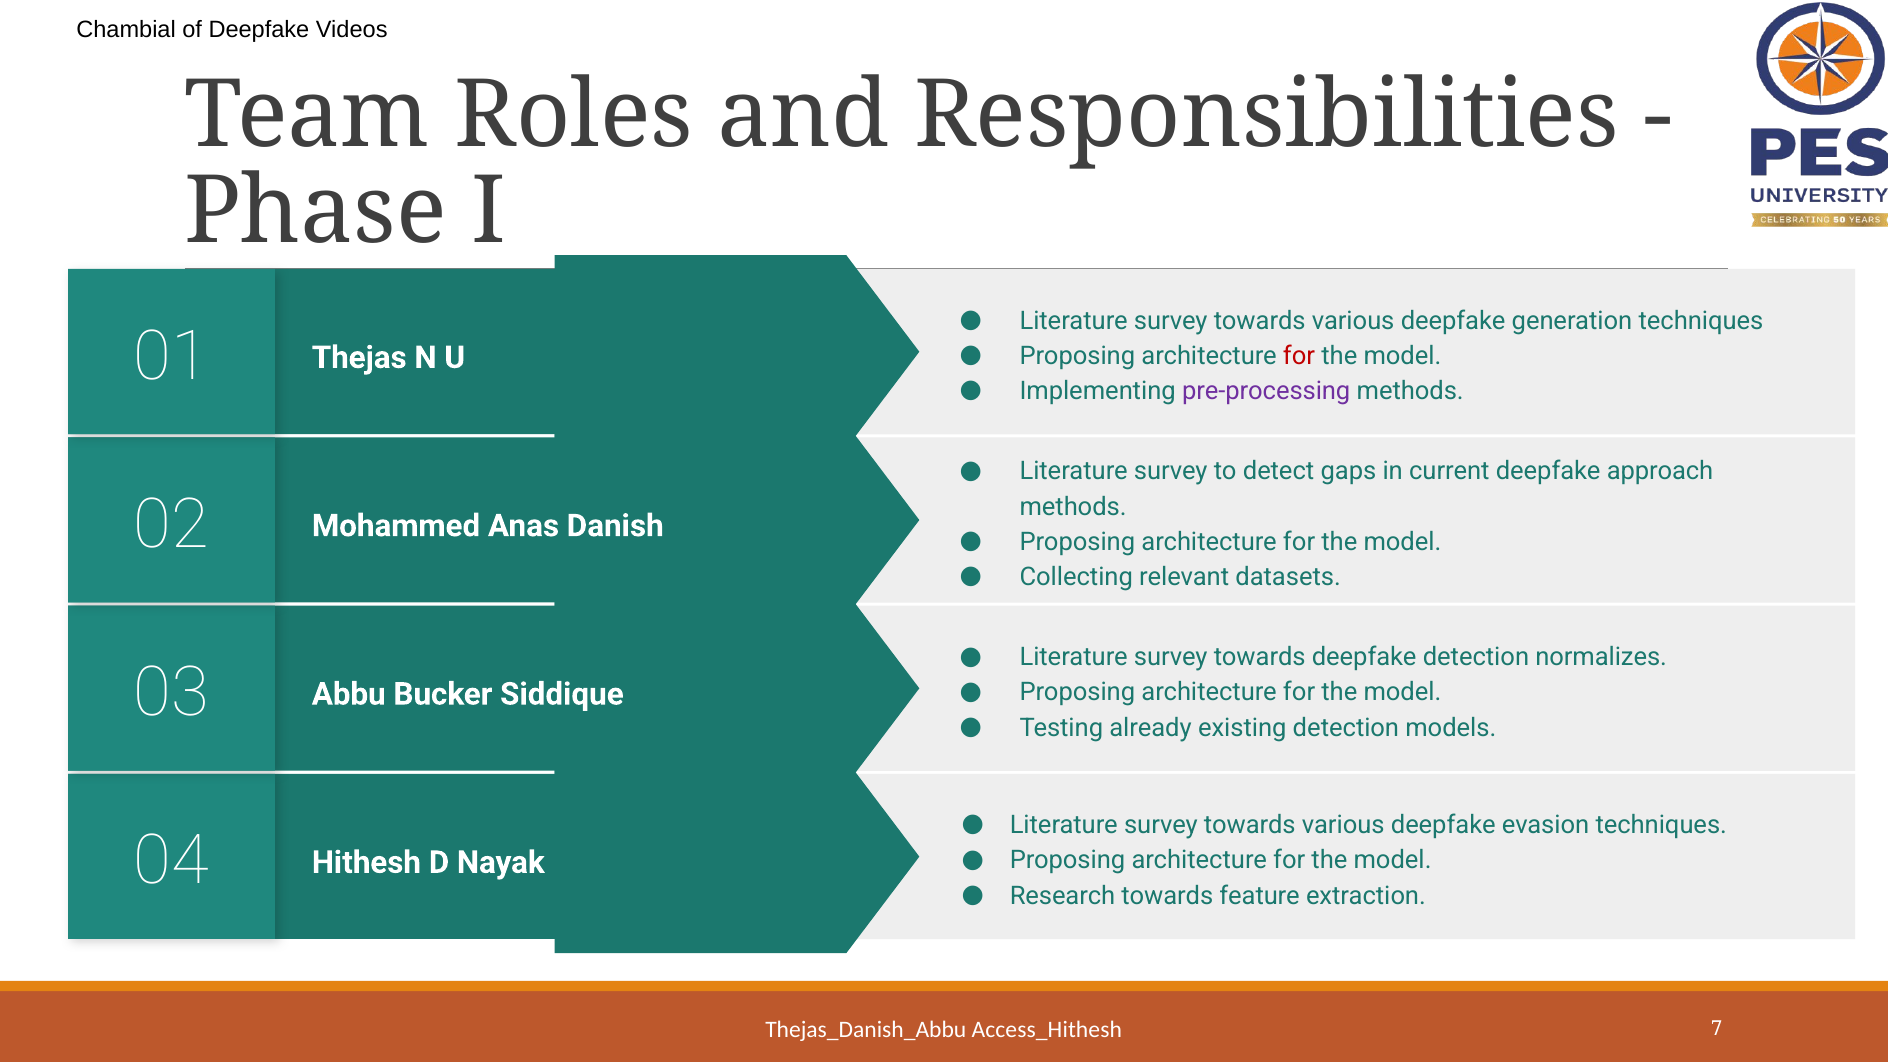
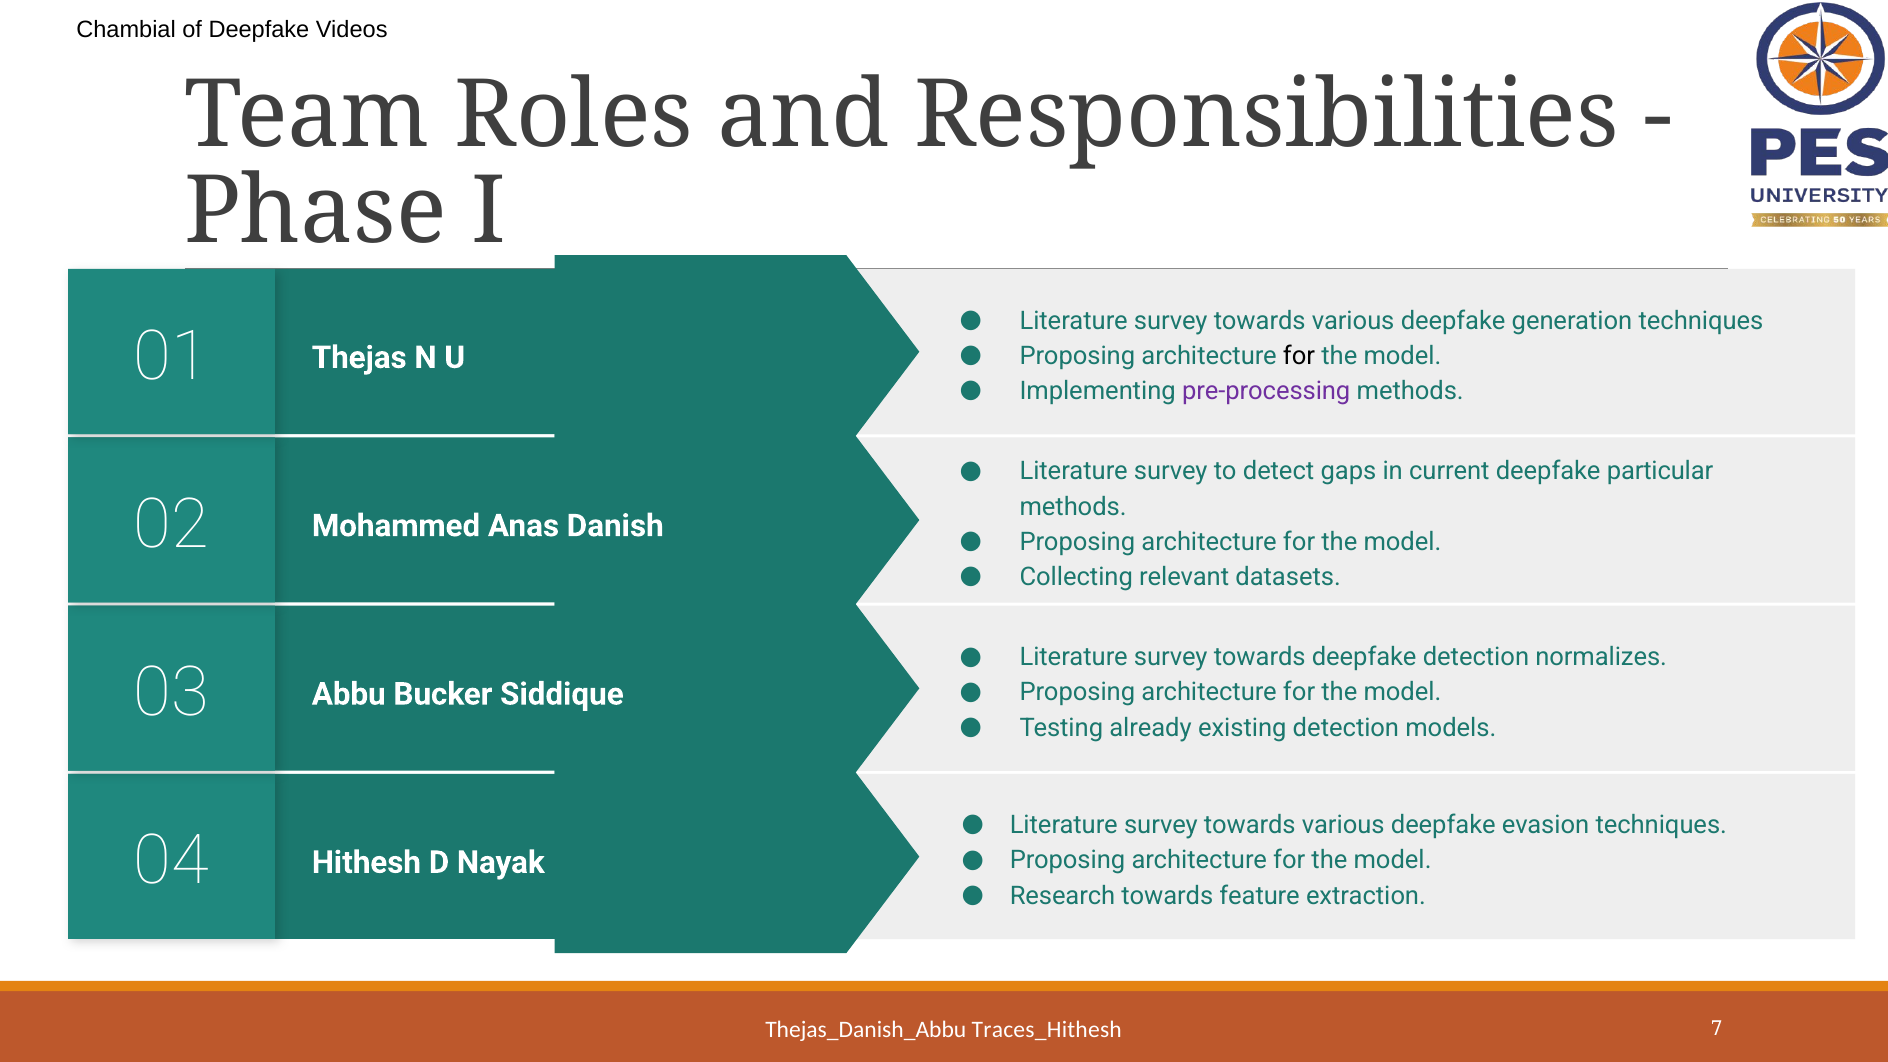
for colour: red -> black (1299, 356)
approach: approach -> particular (1660, 471)
Access_Hithesh: Access_Hithesh -> Traces_Hithesh (1047, 1030)
